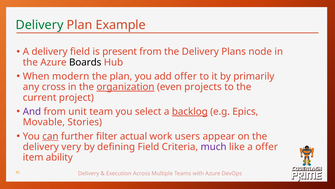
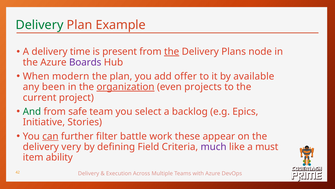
delivery field: field -> time (80, 52)
the underline: none -> present (172, 52)
Boards colour: black -> purple (85, 62)
primarily: primarily -> available (254, 76)
cross: cross -> been (54, 87)
And colour: purple -> green (32, 111)
unit: unit -> safe (78, 111)
backlog underline: present -> none (190, 111)
Movable: Movable -> Initiative (44, 122)
actual: actual -> battle (133, 136)
users: users -> these (187, 136)
a offer: offer -> must (267, 146)
